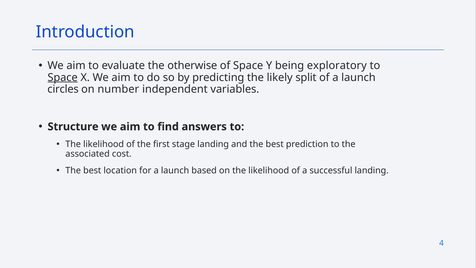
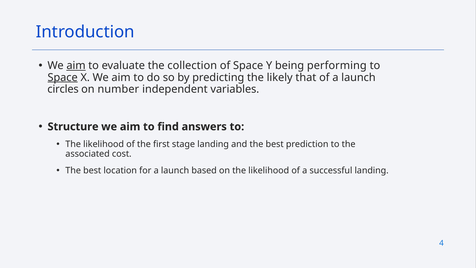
aim underline: none -> present (76, 66)
otherwise: otherwise -> collection (192, 66)
exploratory: exploratory -> performing (337, 66)
split: split -> that (306, 77)
